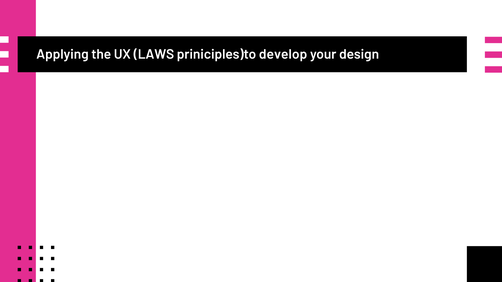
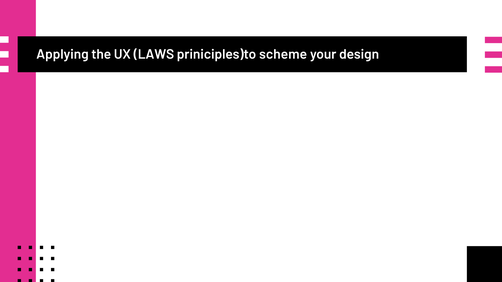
develop: develop -> scheme (283, 54)
